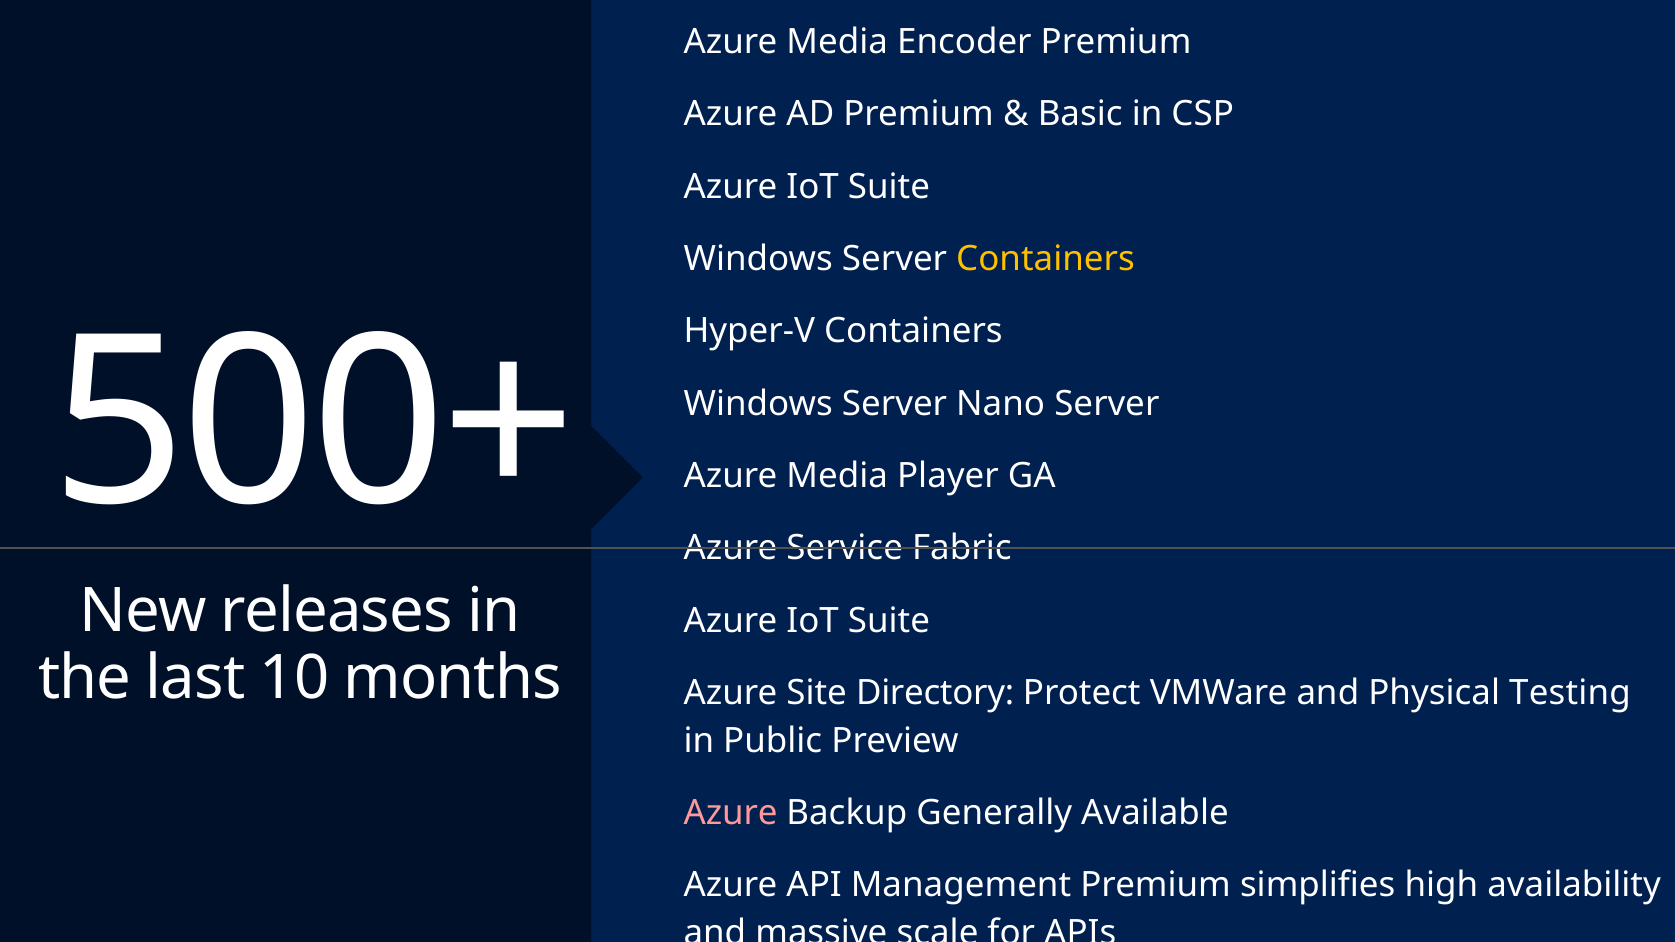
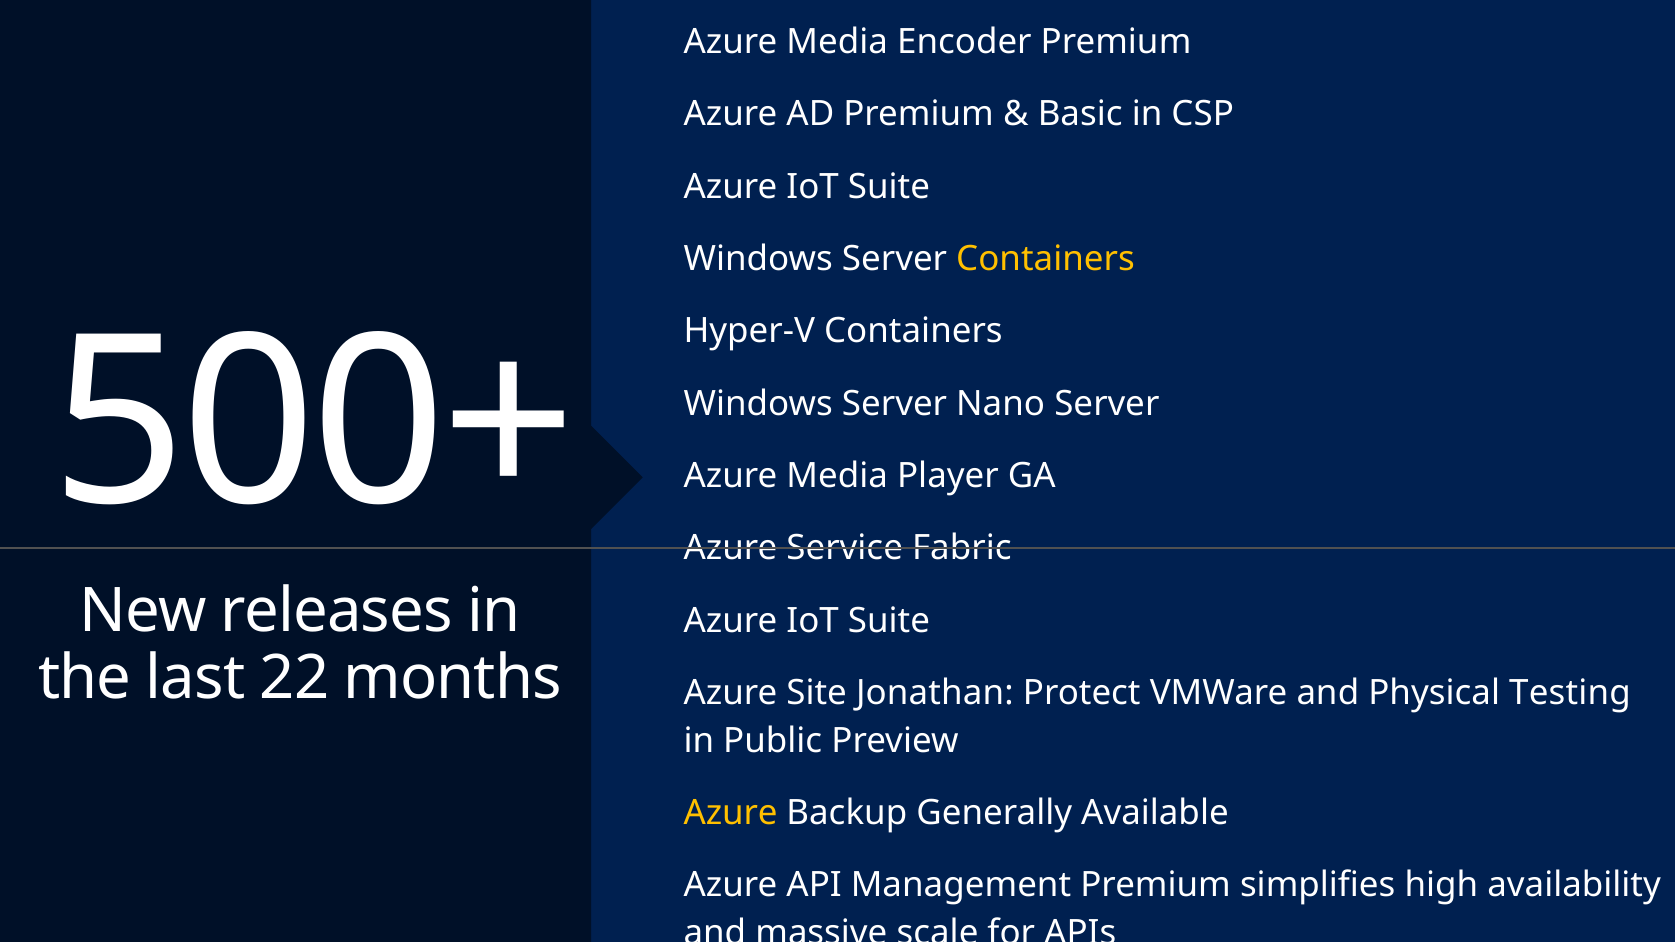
10: 10 -> 22 (295, 678)
Site Directory: Directory -> Jonathan (935, 693)
Azure colour: pink -> yellow (731, 813)
